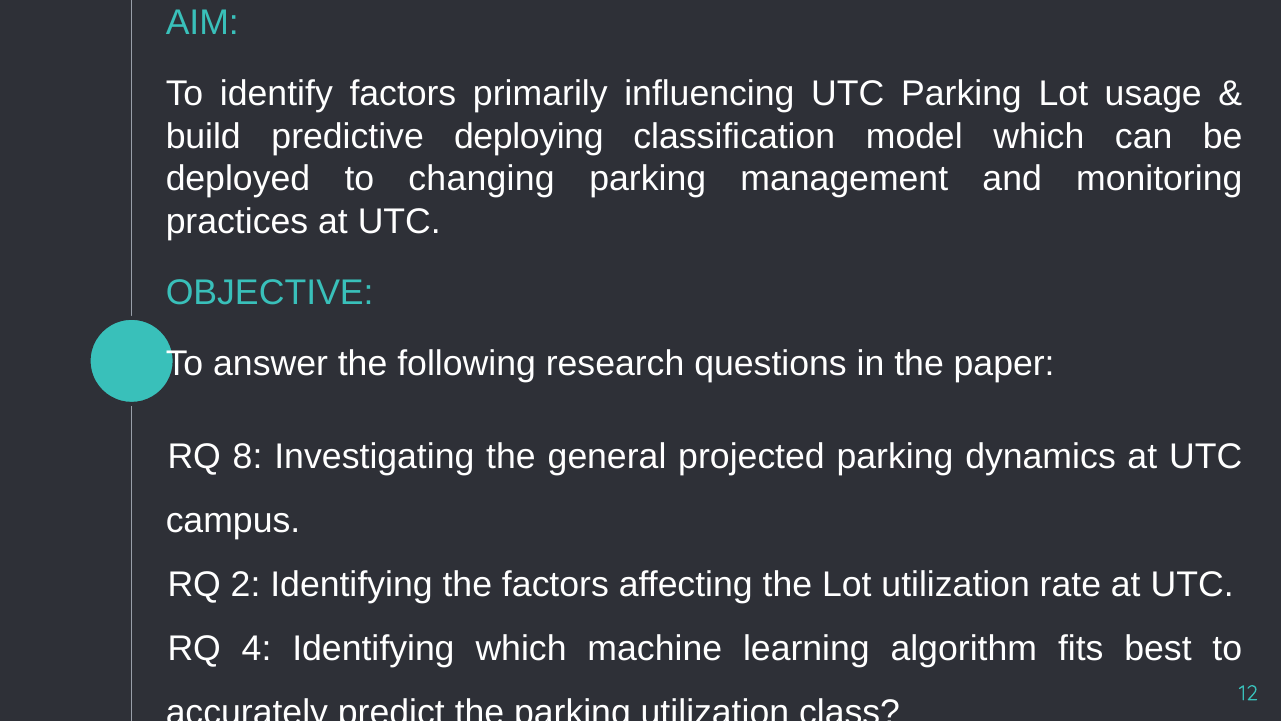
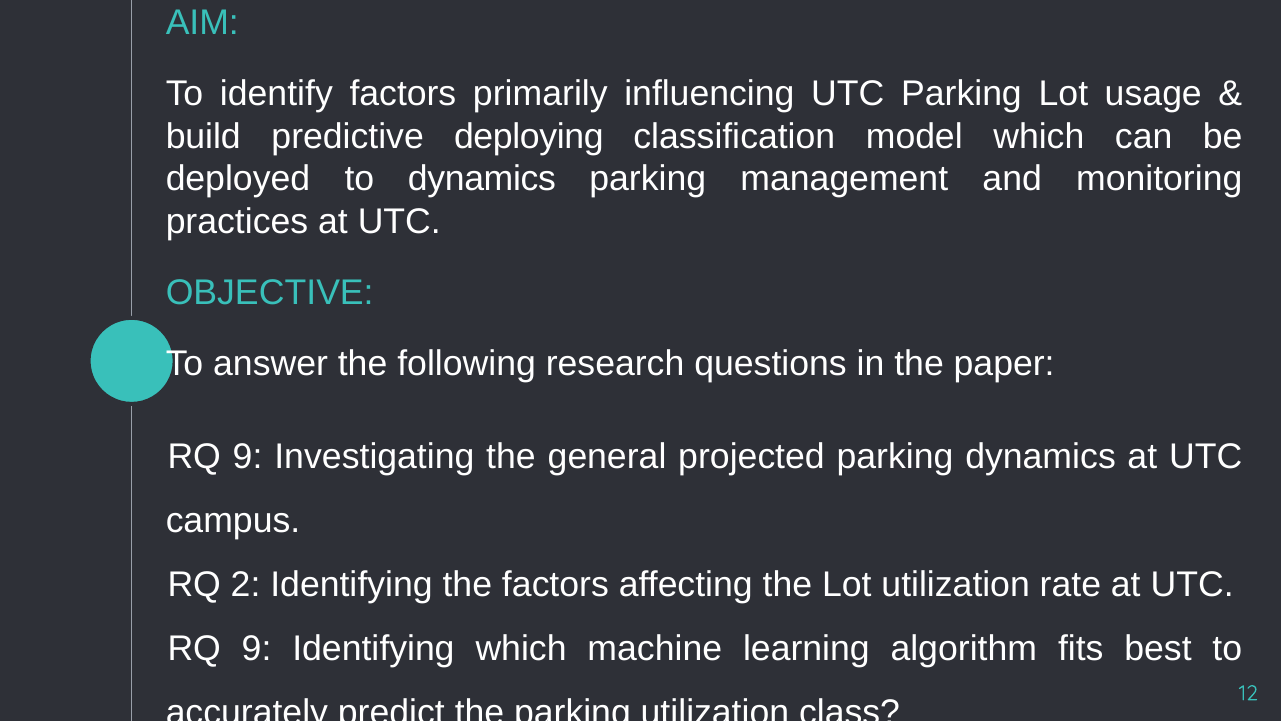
to changing: changing -> dynamics (482, 179)
8: 8 -> 9 (248, 456)
4: 4 -> 9 (257, 649)
